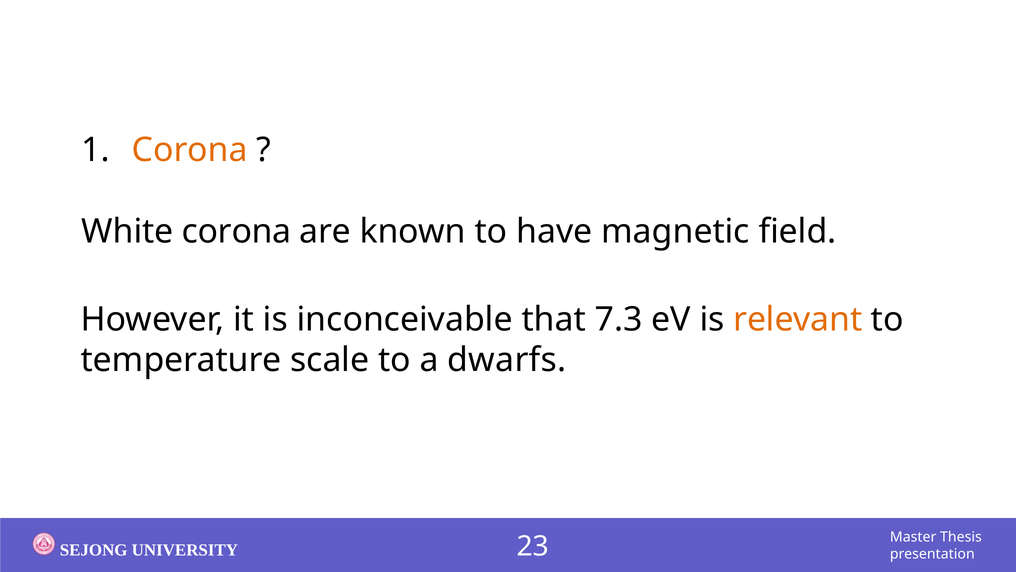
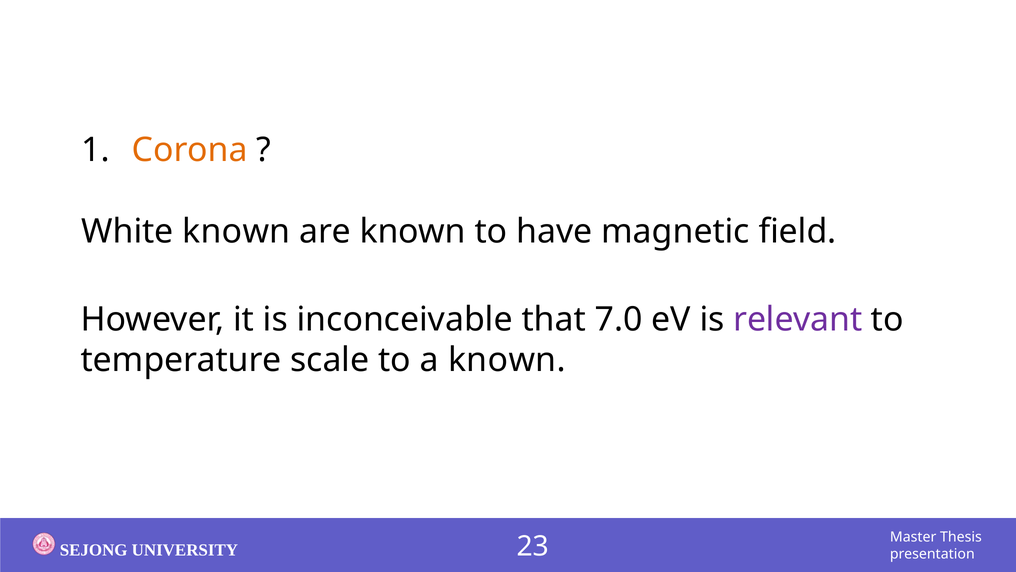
White corona: corona -> known (236, 231)
7.3: 7.3 -> 7.0 (619, 319)
relevant colour: orange -> purple (798, 319)
a dwarfs: dwarfs -> known (507, 360)
